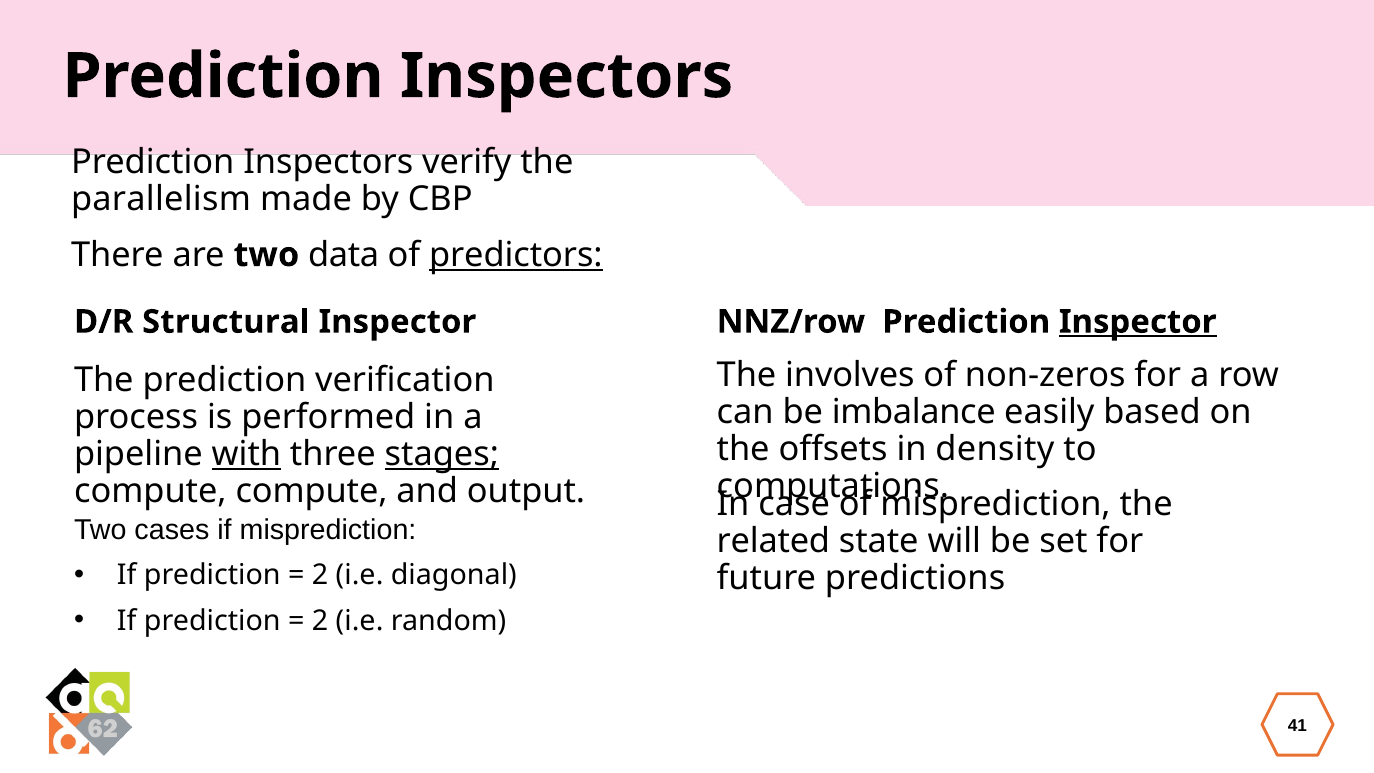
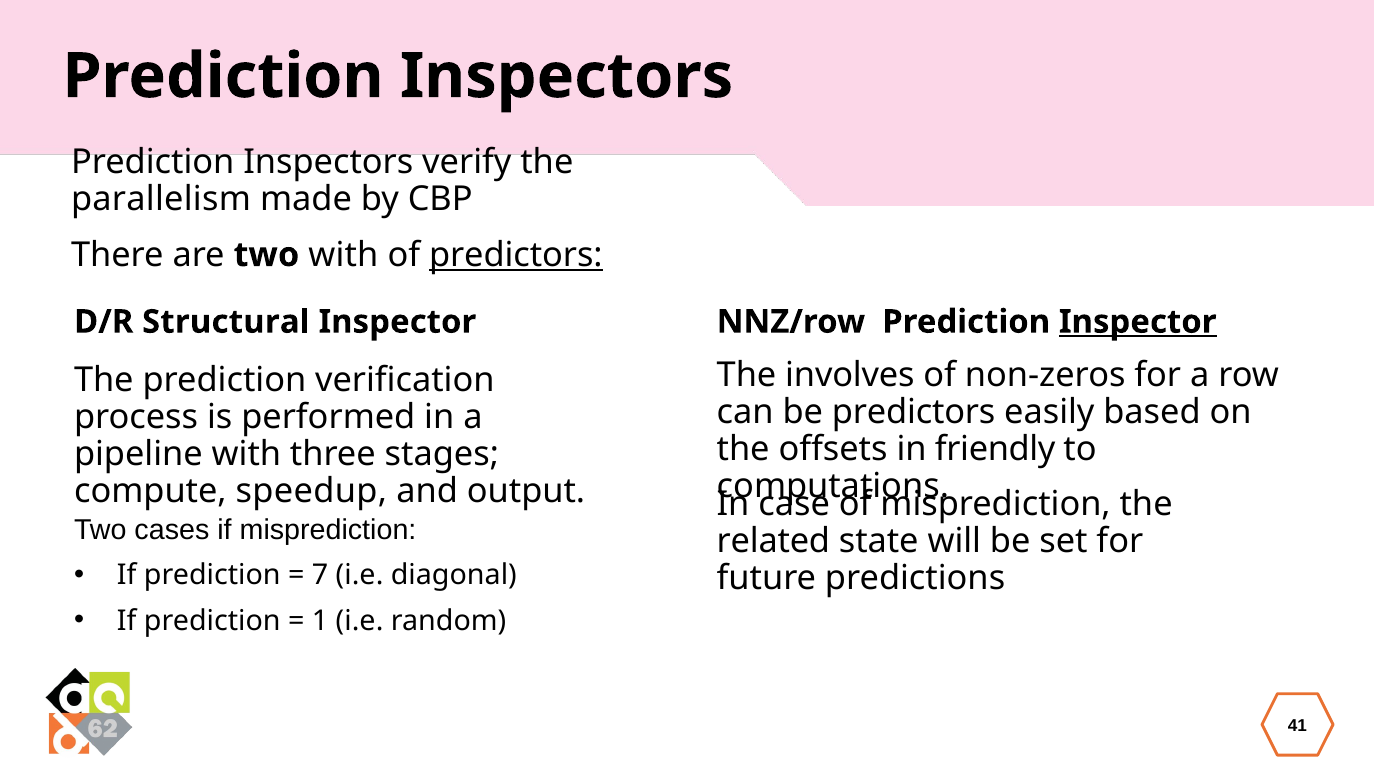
two data: data -> with (343, 255)
be imbalance: imbalance -> predictors (914, 412)
density: density -> friendly (995, 449)
with underline: present -> none (246, 454)
stages underline: present -> none (442, 454)
compute compute: compute -> speedup (311, 491)
2: 2 -> 7 (320, 575)
2: 2 -> 1 (320, 621)
